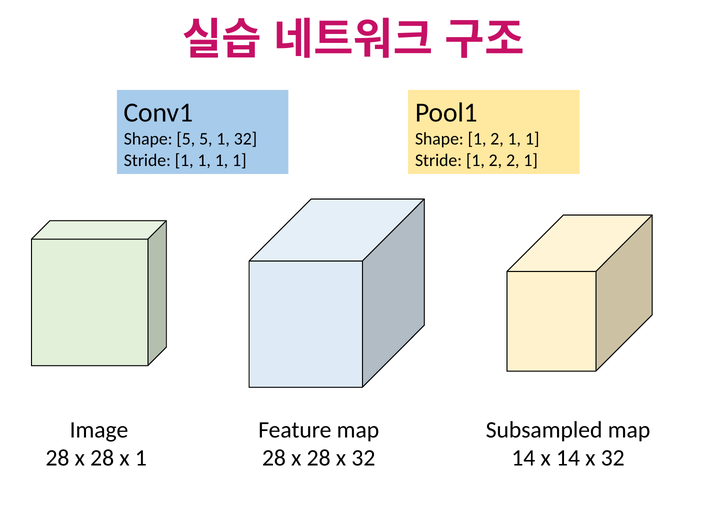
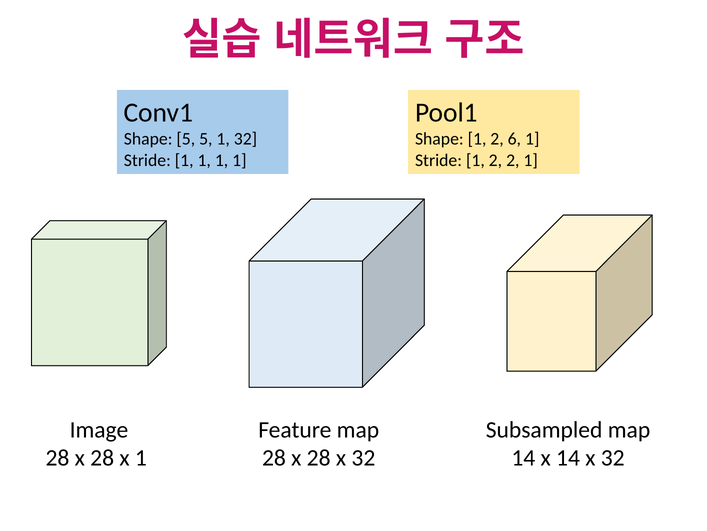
1 2 1: 1 -> 6 (514, 139)
